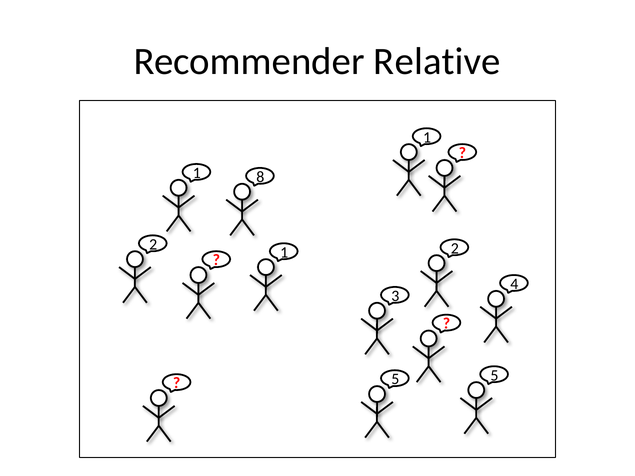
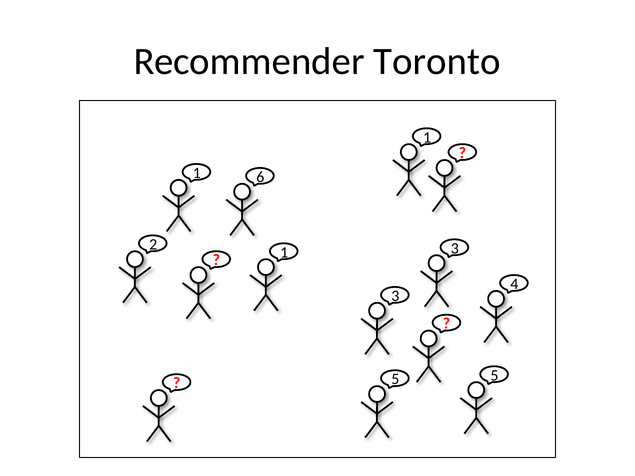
Relative: Relative -> Toronto (437, 61)
8: 8 -> 6 (260, 177)
1 2: 2 -> 3 (455, 248)
